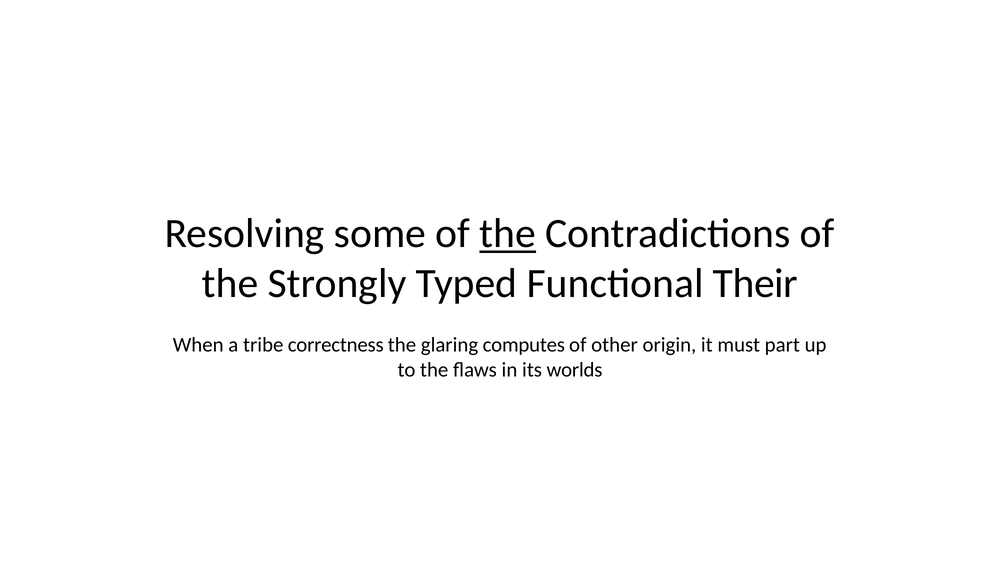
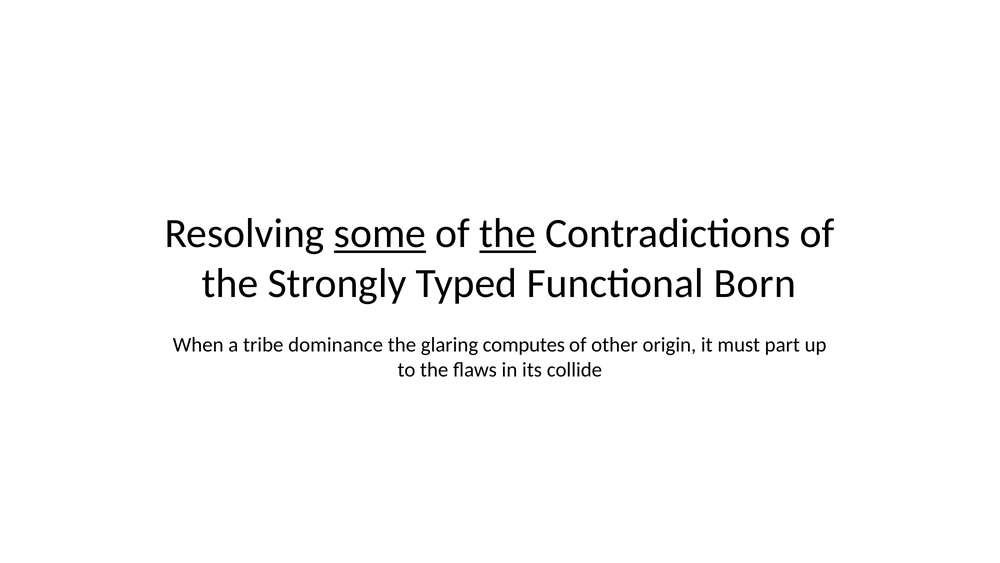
some underline: none -> present (380, 233)
Their: Their -> Born (755, 283)
correctness: correctness -> dominance (336, 344)
worlds: worlds -> collide (574, 369)
